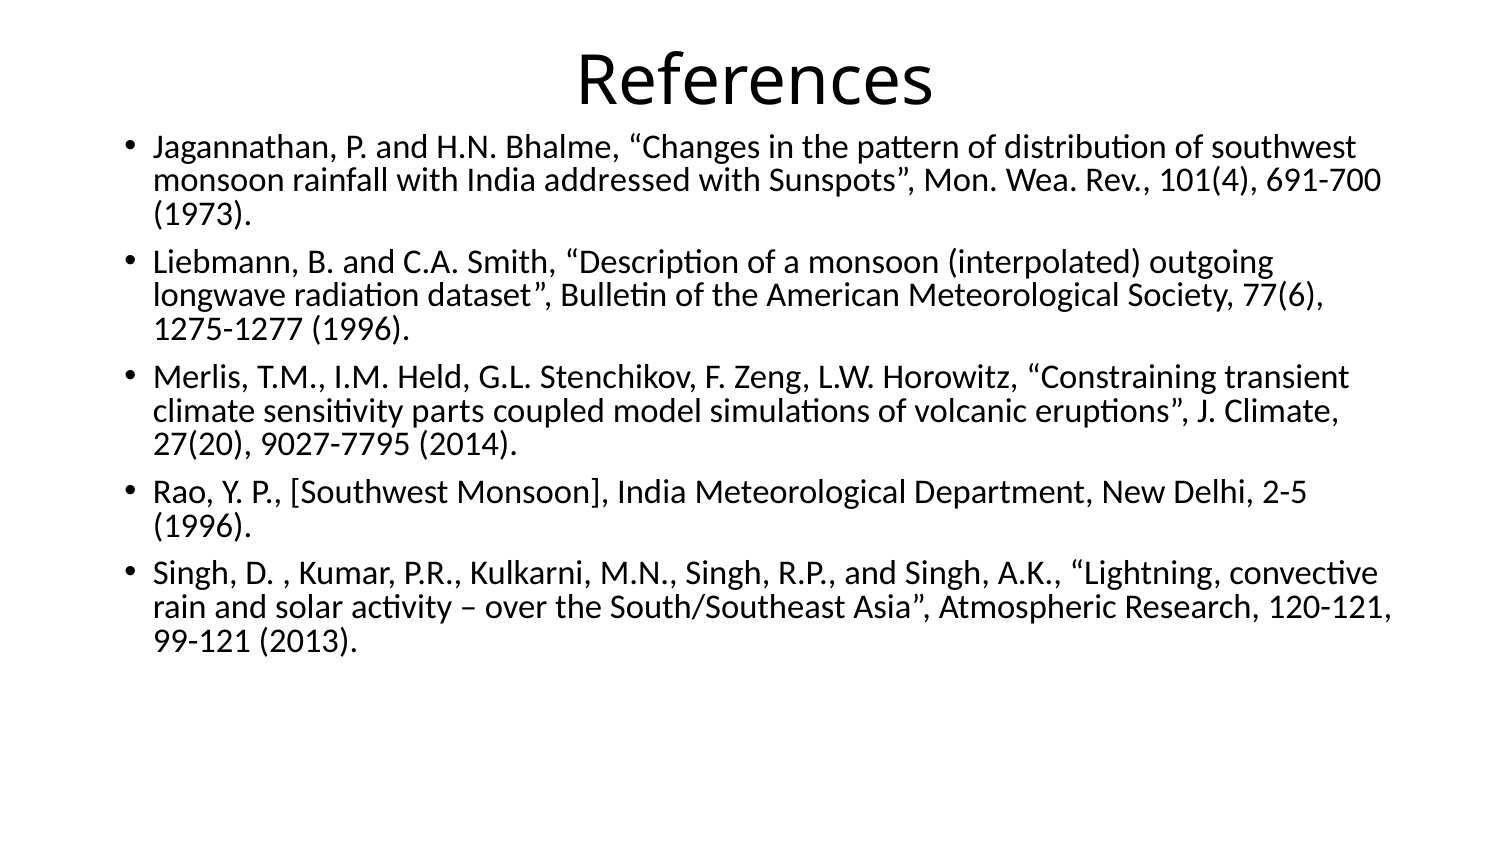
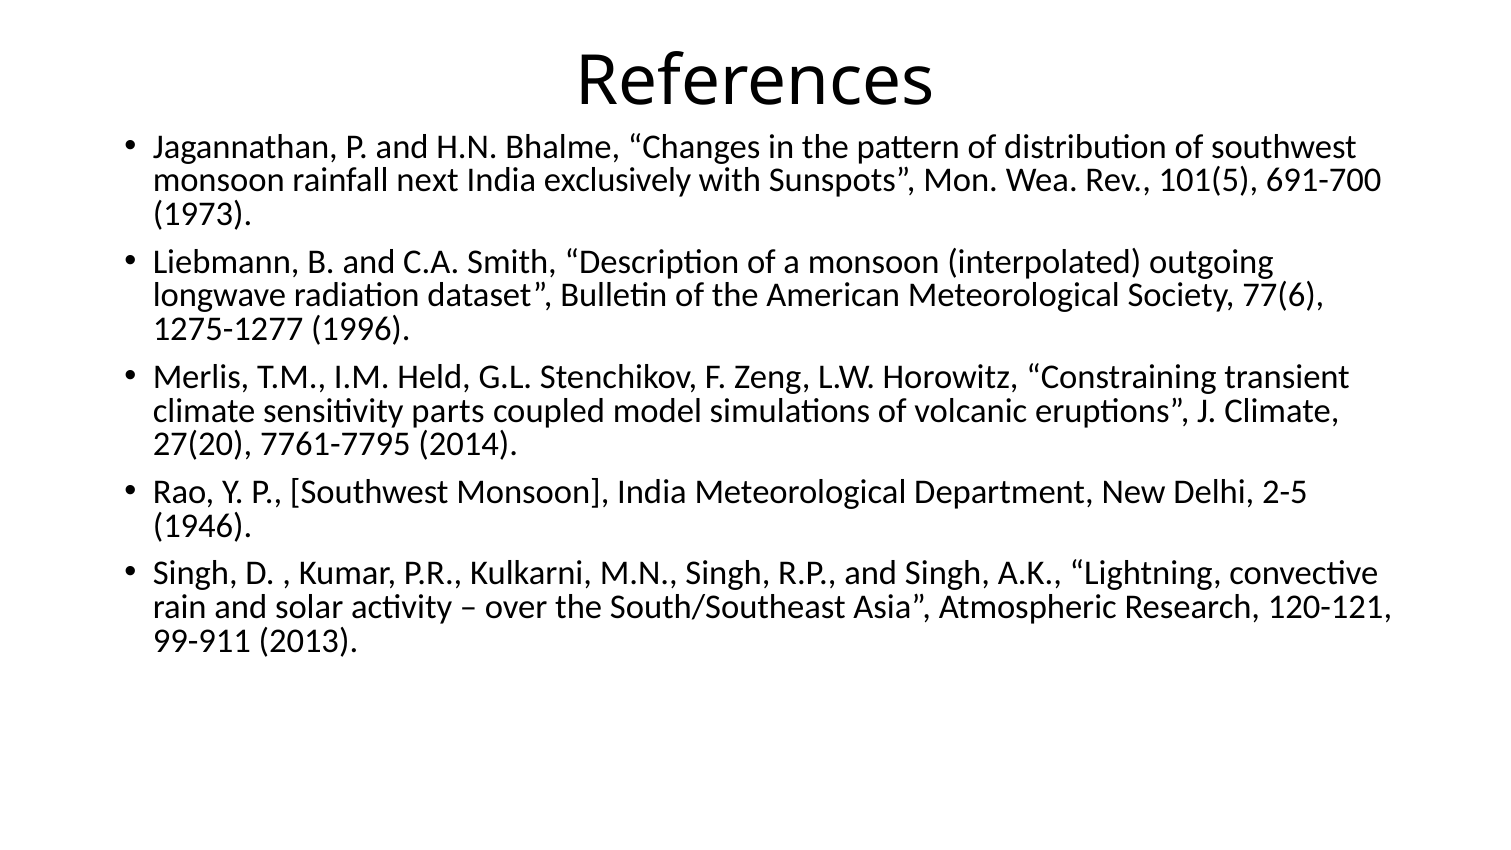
rainfall with: with -> next (428, 180)
addressed: addressed -> exclusively (618, 180)
101(4: 101(4 -> 101(5 (1208, 180)
9027-7795: 9027-7795 -> 7761-7795 (335, 444)
1996: 1996 -> 1946 (203, 526)
99-121: 99-121 -> 99-911 (202, 641)
